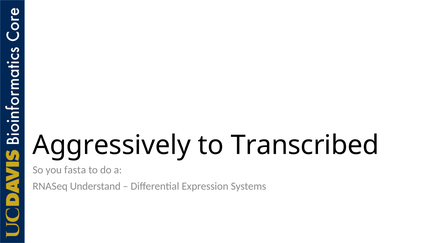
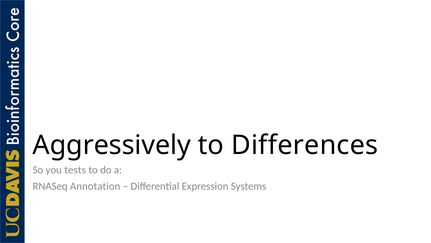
Transcribed: Transcribed -> Differences (305, 145)
fasta: fasta -> tests (75, 170)
Understand: Understand -> Annotation (95, 186)
